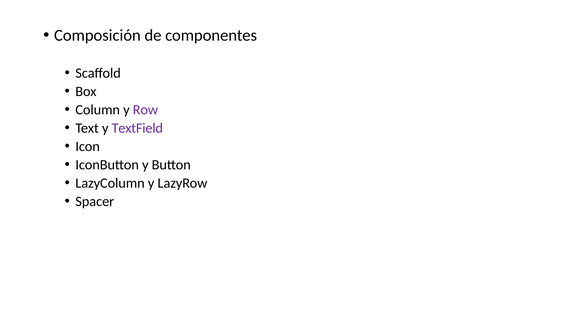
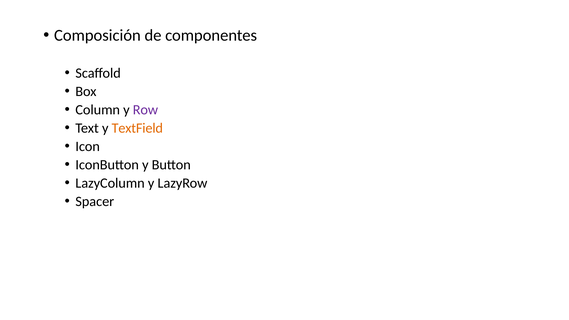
TextField colour: purple -> orange (137, 128)
